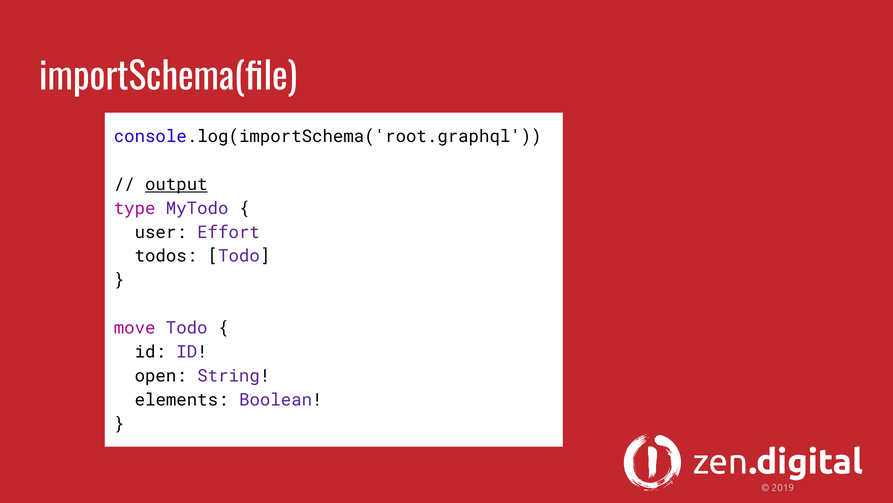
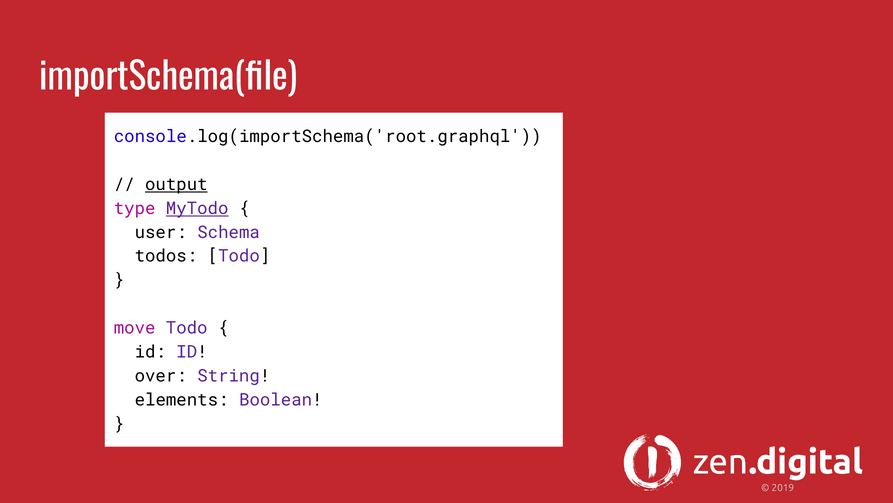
MyTodo underline: none -> present (197, 208)
Effort: Effort -> Schema (229, 232)
open: open -> over (161, 376)
